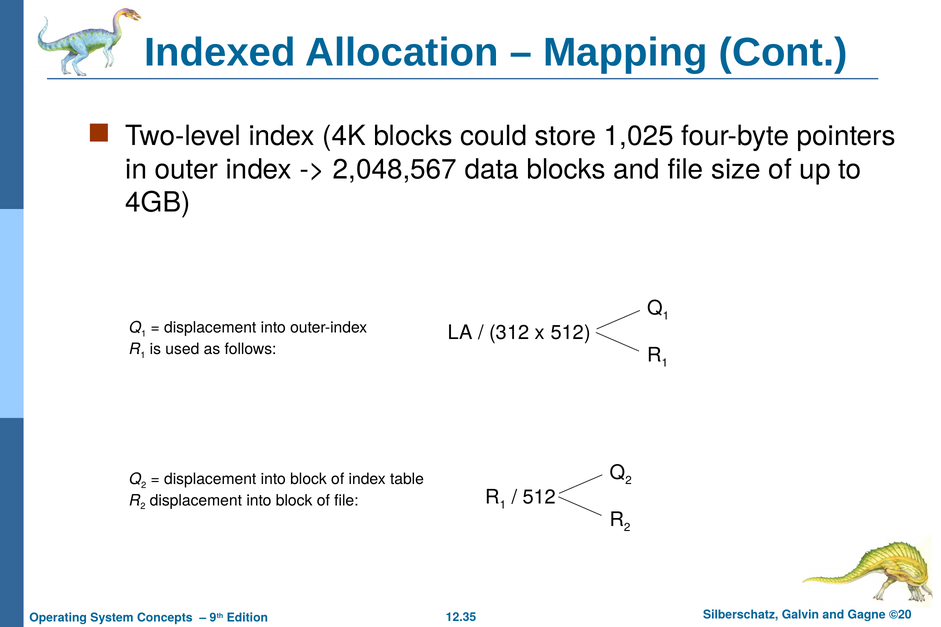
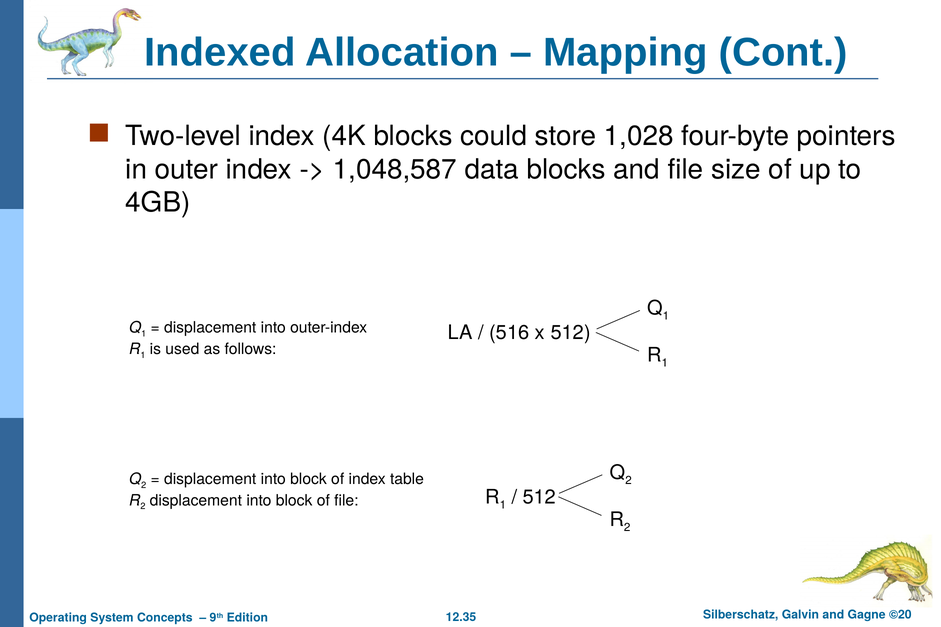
1,025: 1,025 -> 1,028 (639, 136)
2,048,567: 2,048,567 -> 1,048,587 (395, 169)
312: 312 -> 516 (509, 333)
